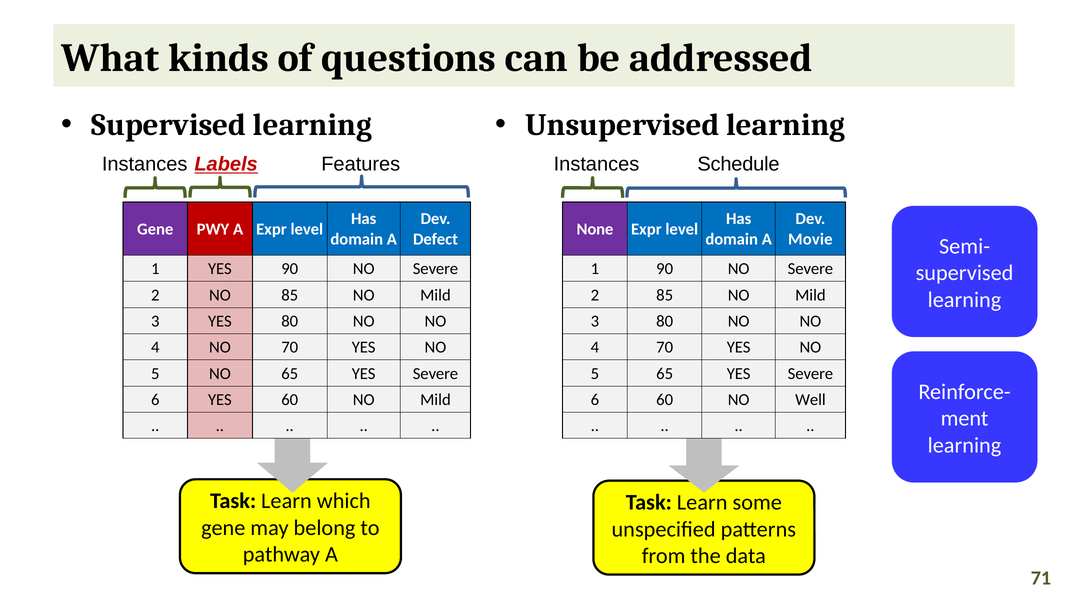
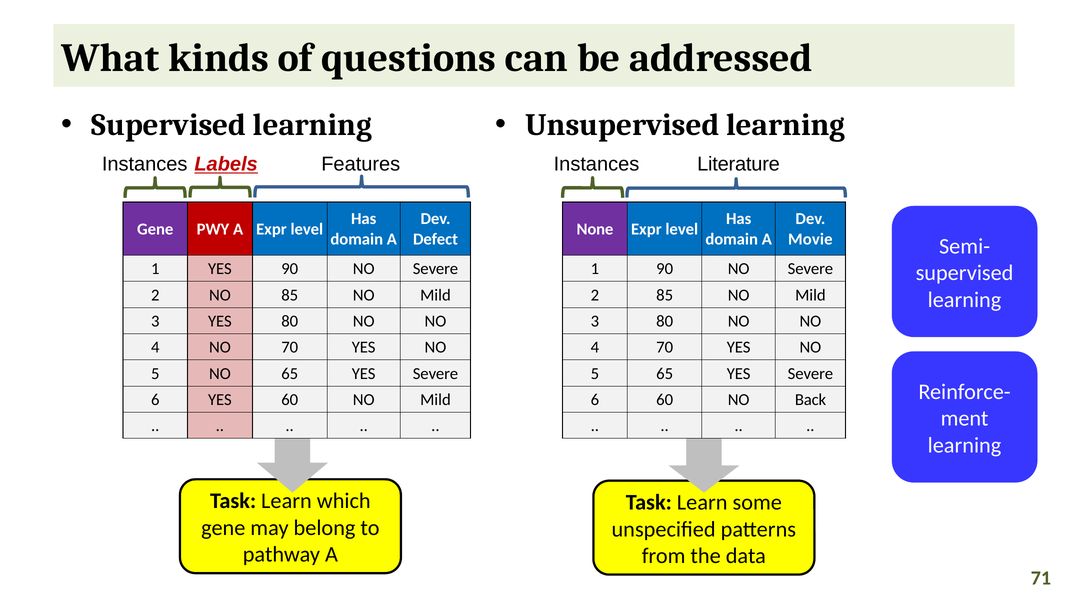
Schedule: Schedule -> Literature (739, 164)
Well: Well -> Back (811, 400)
